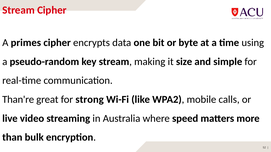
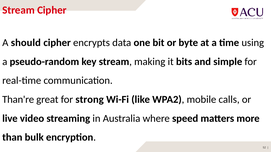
primes: primes -> should (26, 43)
size: size -> bits (184, 62)
